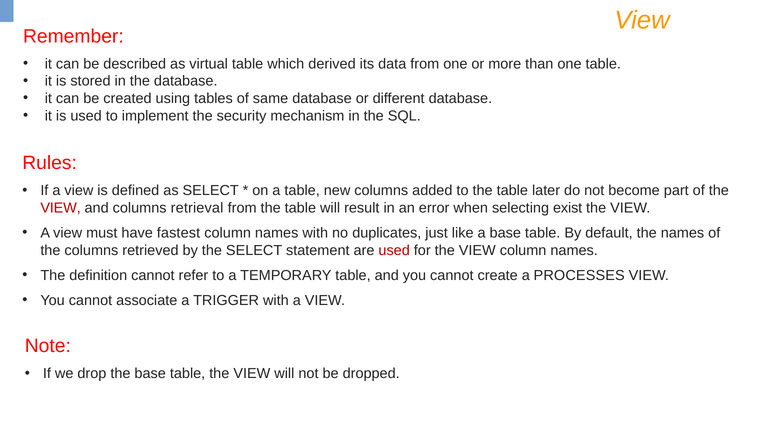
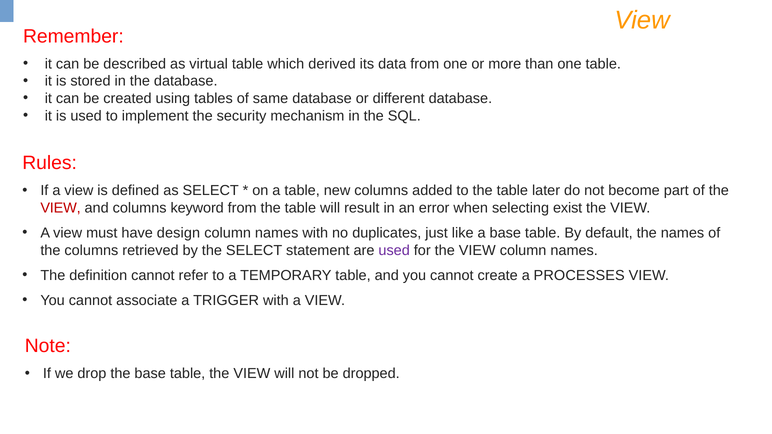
retrieval: retrieval -> keyword (197, 208)
fastest: fastest -> design (178, 233)
used colour: red -> purple (394, 250)
